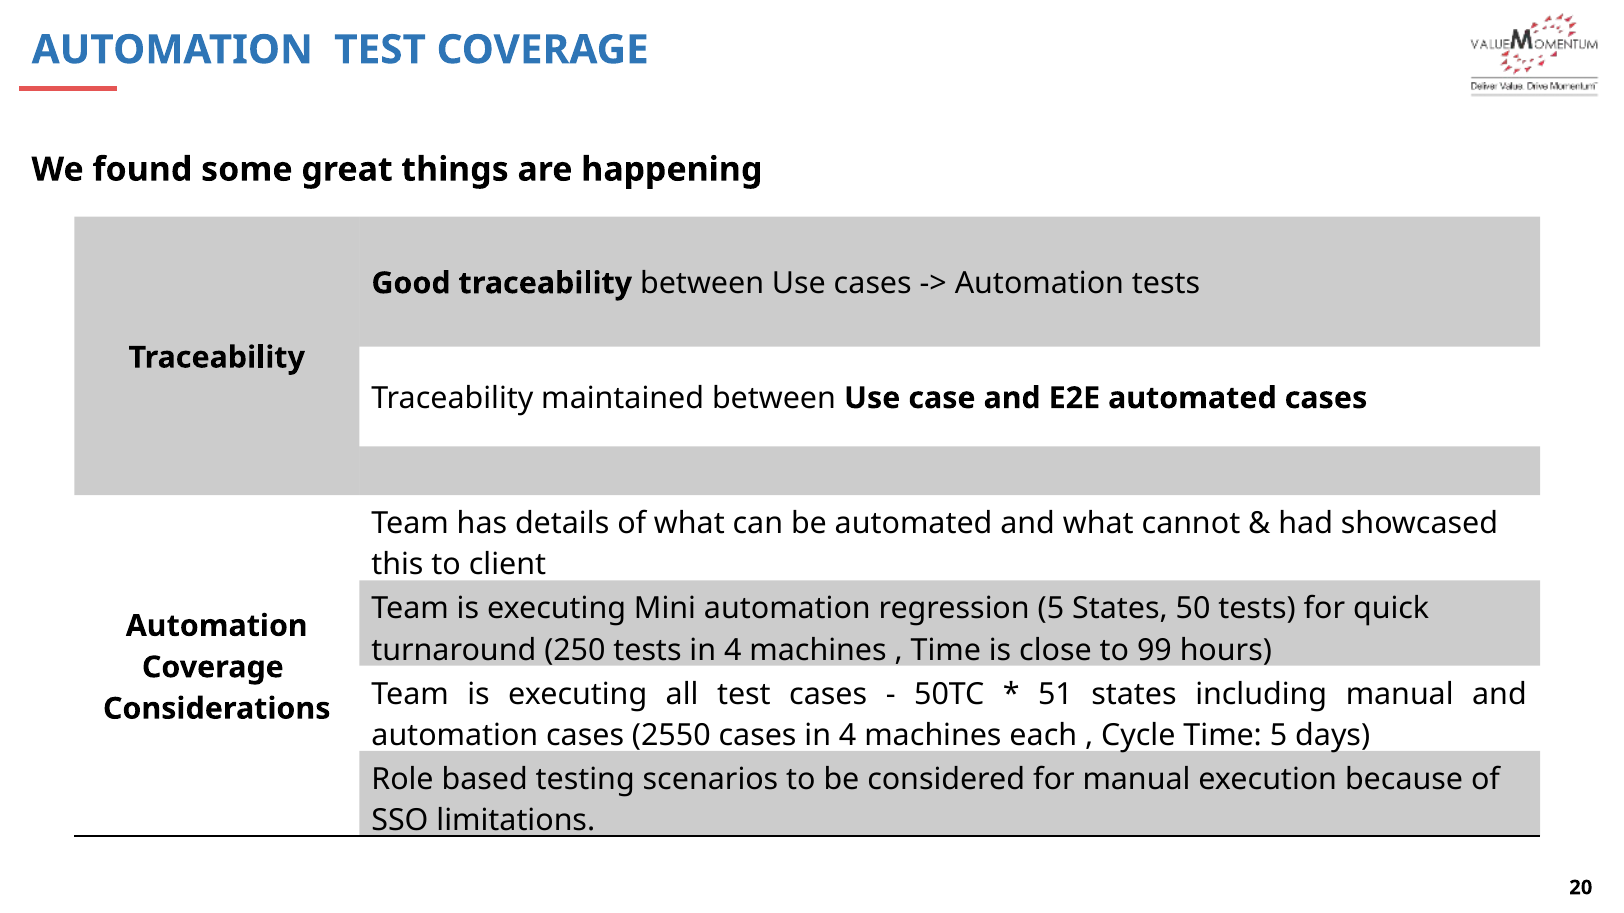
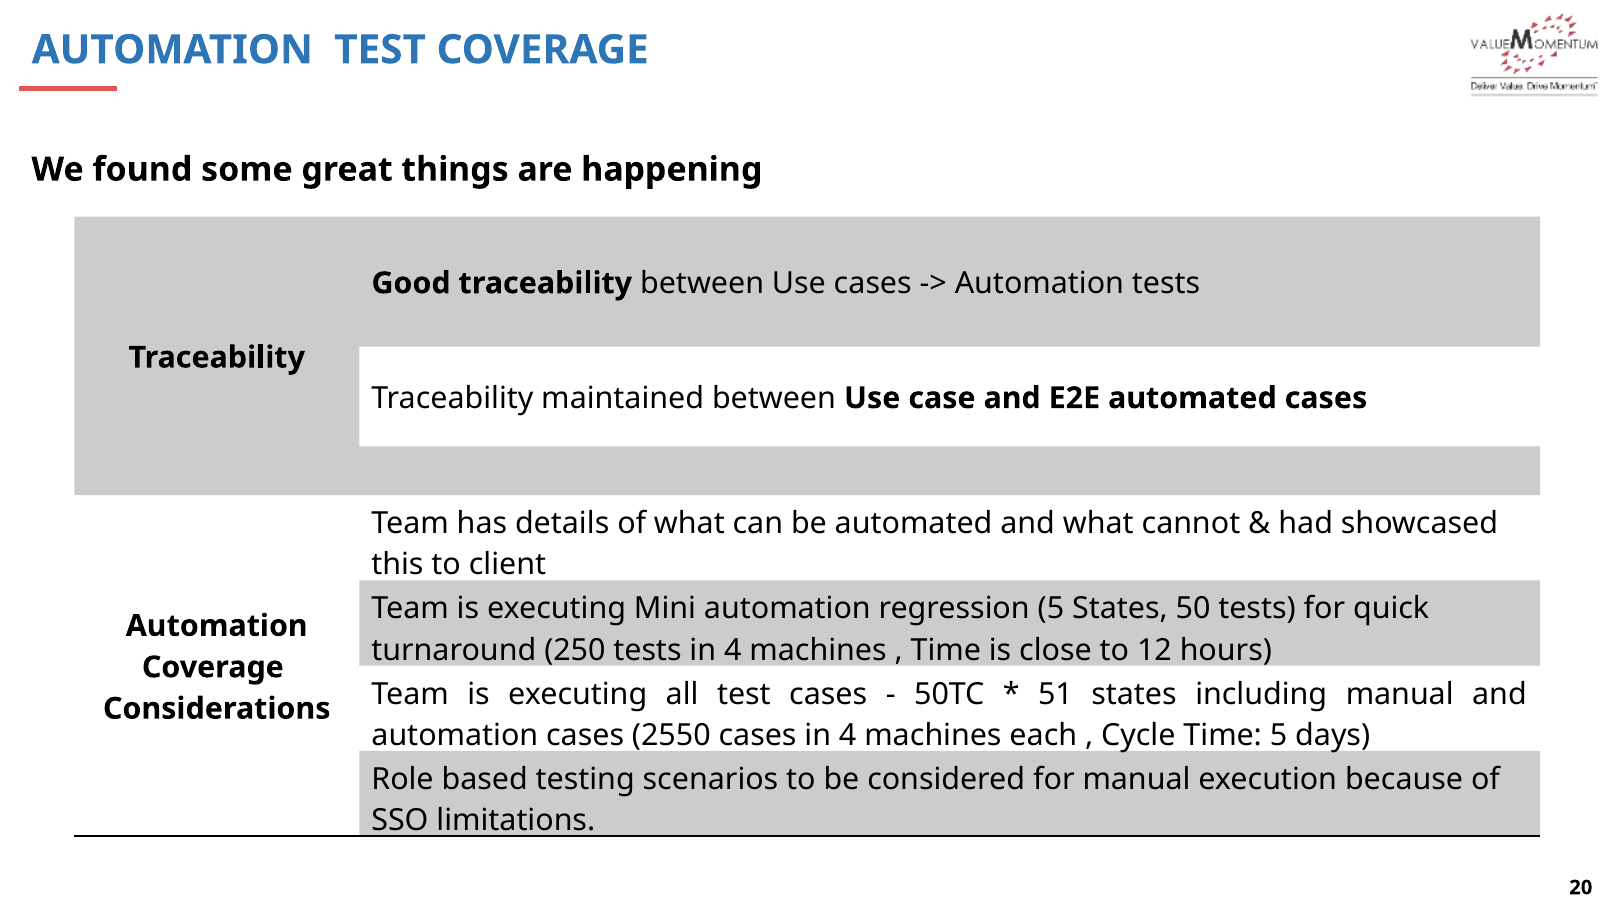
99: 99 -> 12 (1154, 650)
